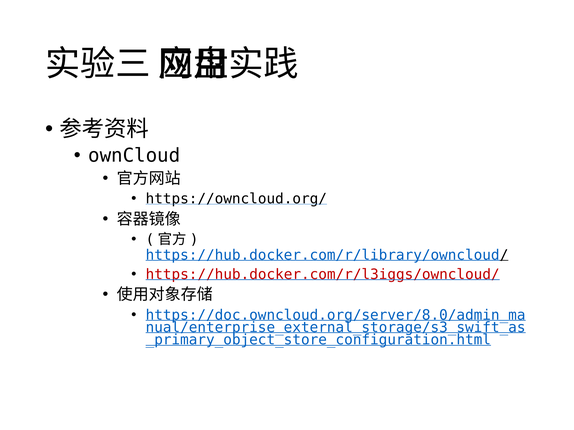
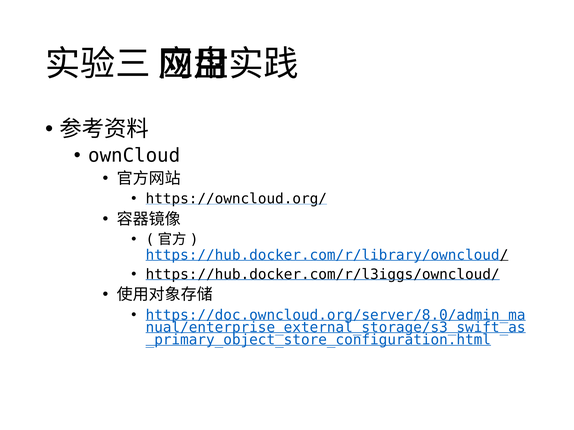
https://hub.docker.com/r/l3iggs/owncloud/ colour: red -> black (323, 275)
